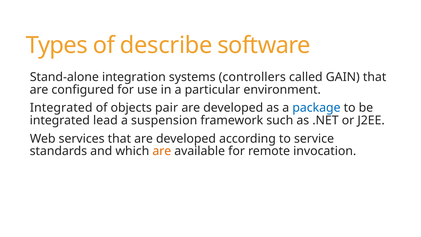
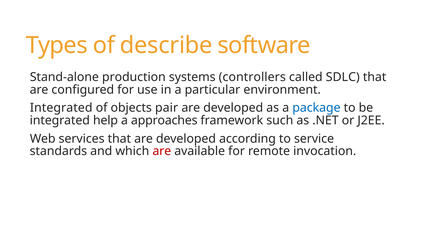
integration: integration -> production (134, 77)
GAIN: GAIN -> SDLC (343, 77)
lead: lead -> help (105, 120)
suspension: suspension -> approaches (164, 120)
are colour: orange -> red (162, 151)
